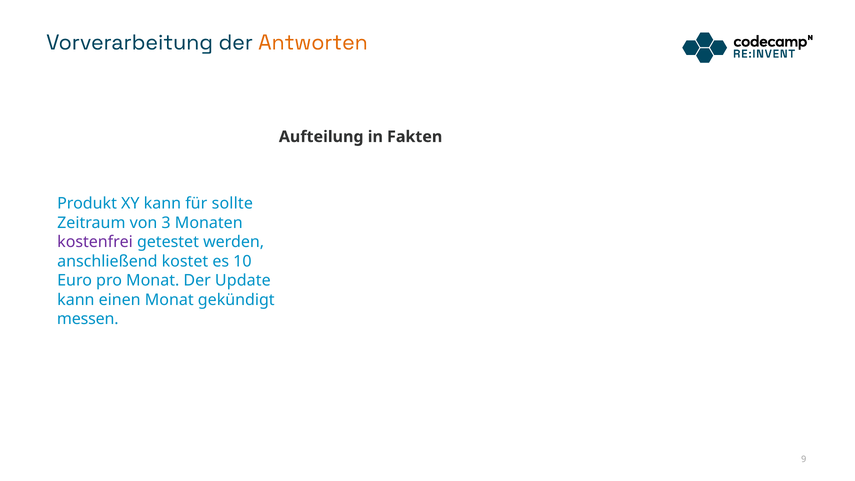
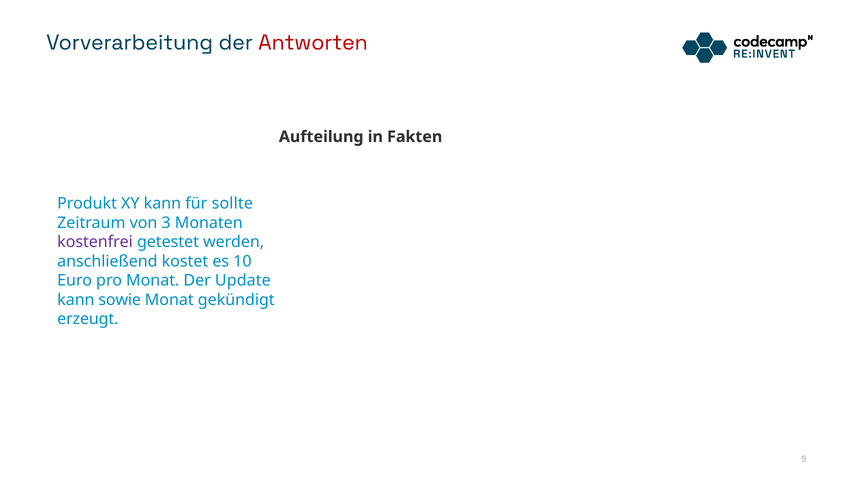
Antworten colour: orange -> red (313, 42)
einen: einen -> sowie (120, 300)
messen: messen -> erzeugt (88, 319)
